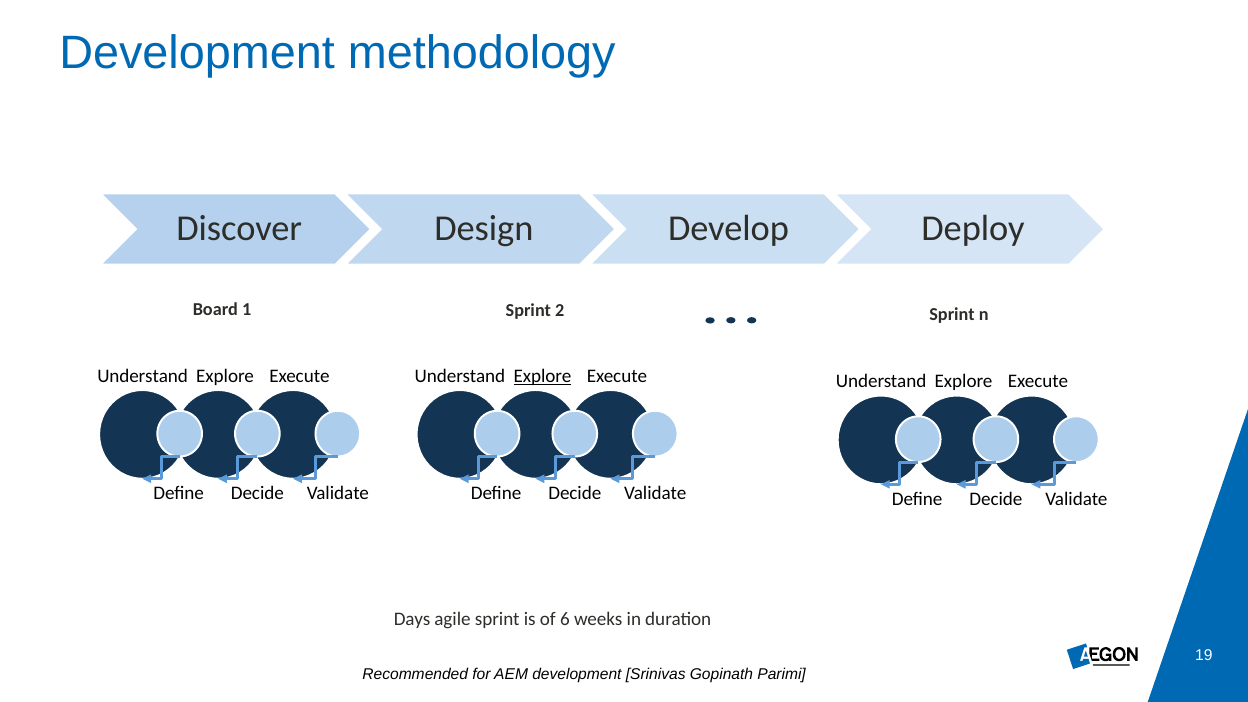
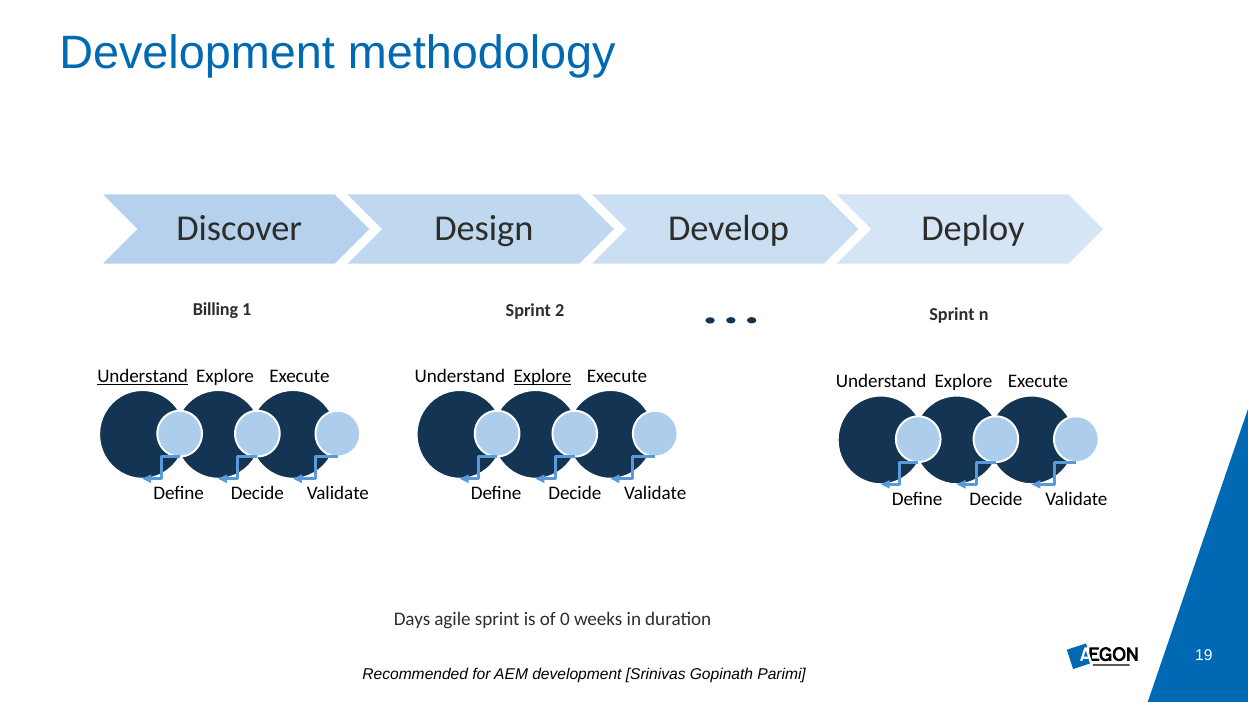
Board: Board -> Billing (215, 310)
Understand underline: none -> present (143, 376)
6: 6 -> 0 (565, 619)
